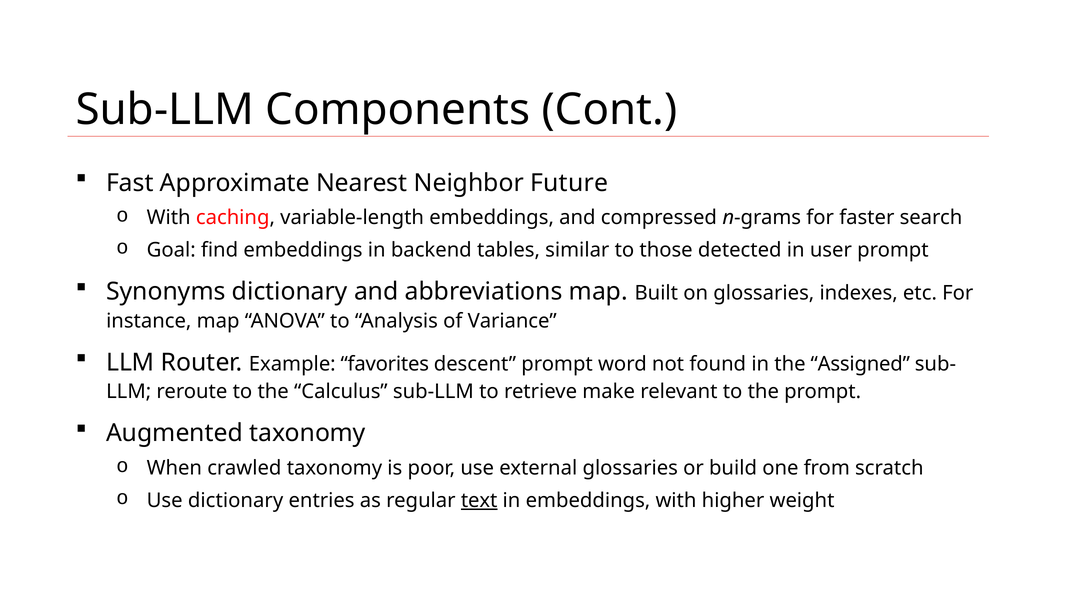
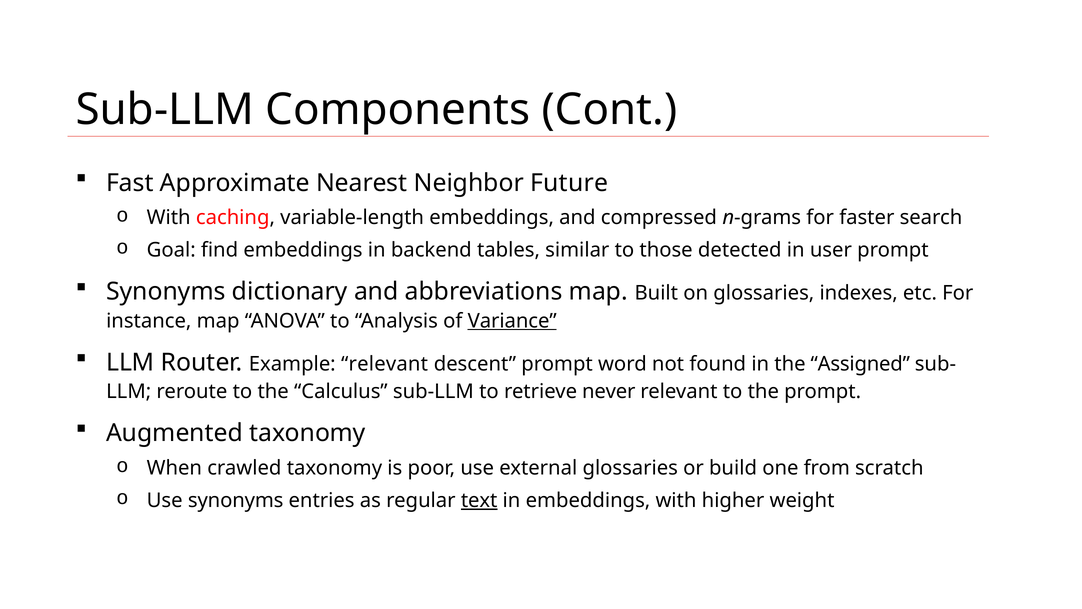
Variance underline: none -> present (512, 321)
Example favorites: favorites -> relevant (385, 364)
make: make -> never (609, 391)
Use dictionary: dictionary -> synonyms (236, 500)
